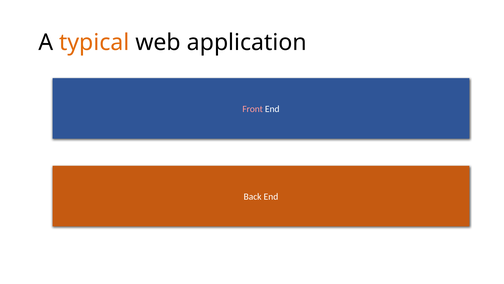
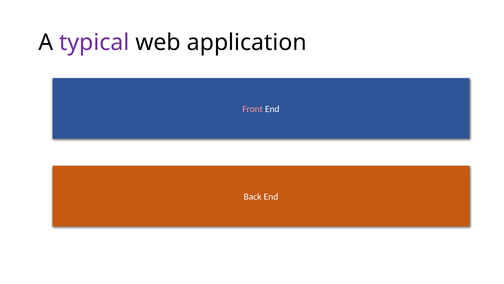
typical colour: orange -> purple (94, 42)
